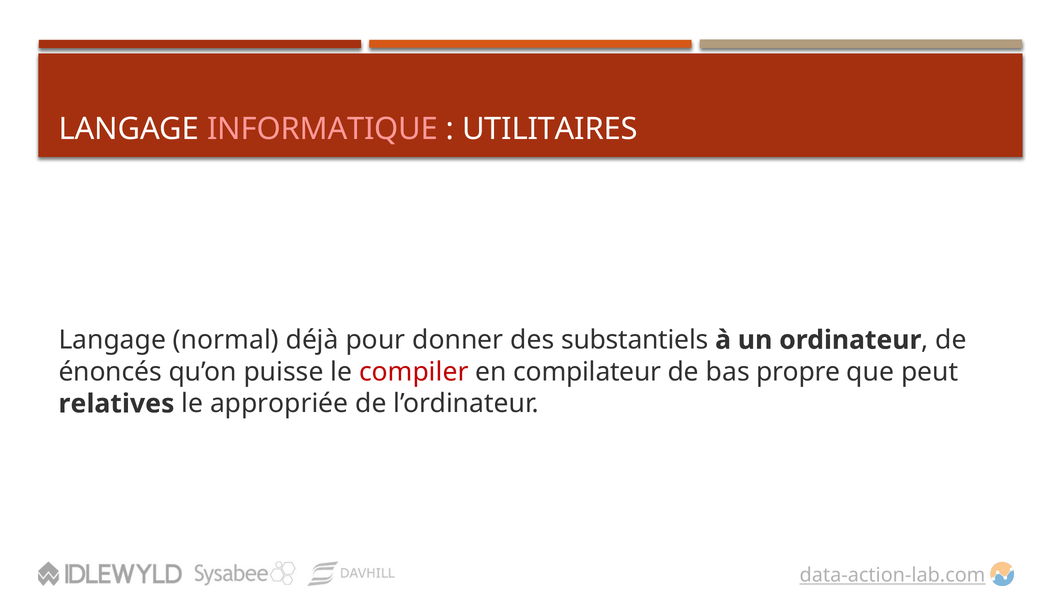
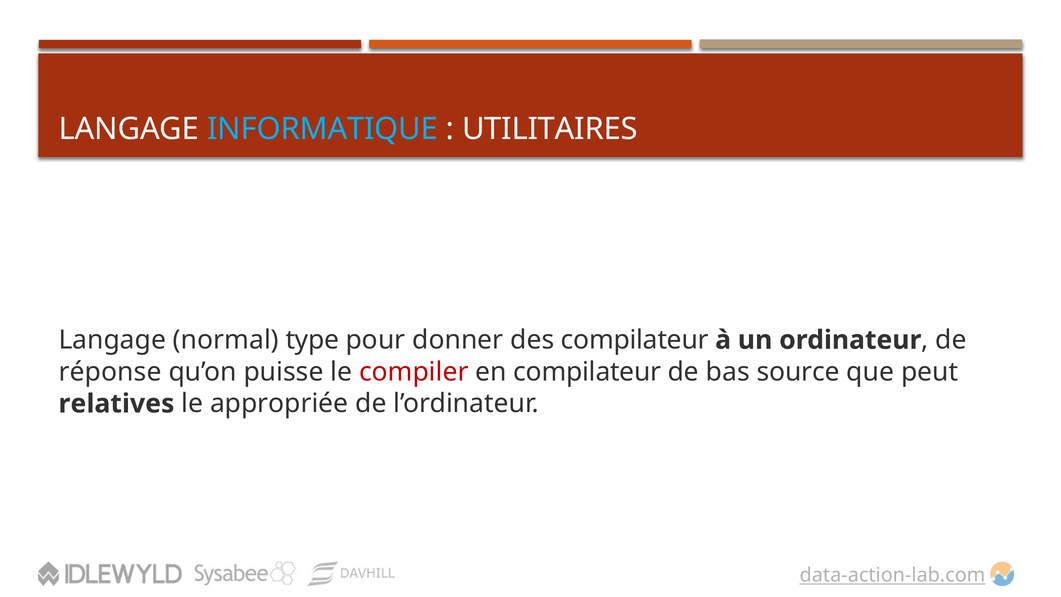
INFORMATIQUE colour: pink -> light blue (323, 129)
déjà: déjà -> type (312, 340)
des substantiels: substantiels -> compilateur (635, 340)
énoncés: énoncés -> réponse (110, 372)
propre: propre -> source (798, 372)
